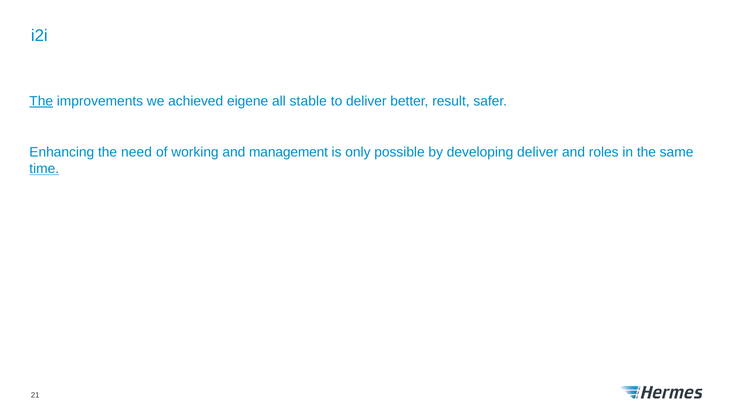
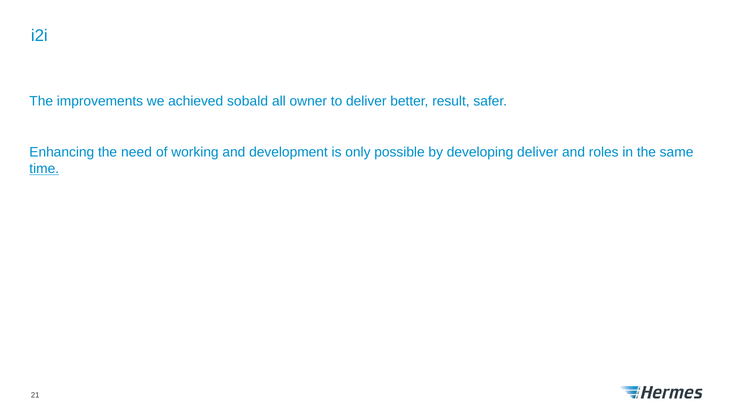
The underline: present -> none (41, 101)
eigene: eigene -> sobald (248, 101)
stable: stable -> owner (308, 101)
management: management -> development (288, 152)
